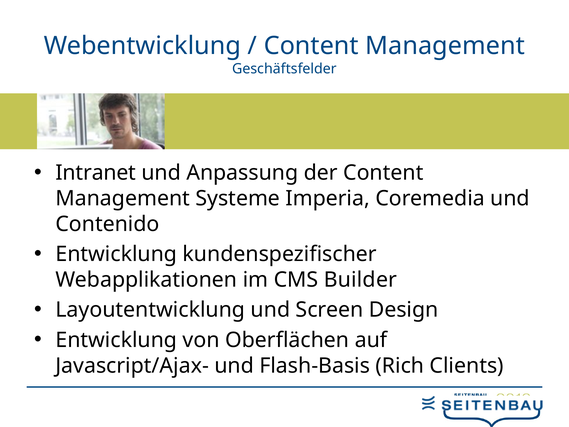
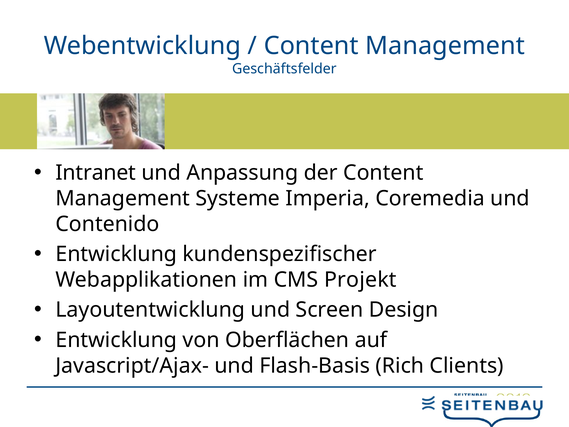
Builder: Builder -> Projekt (360, 280)
